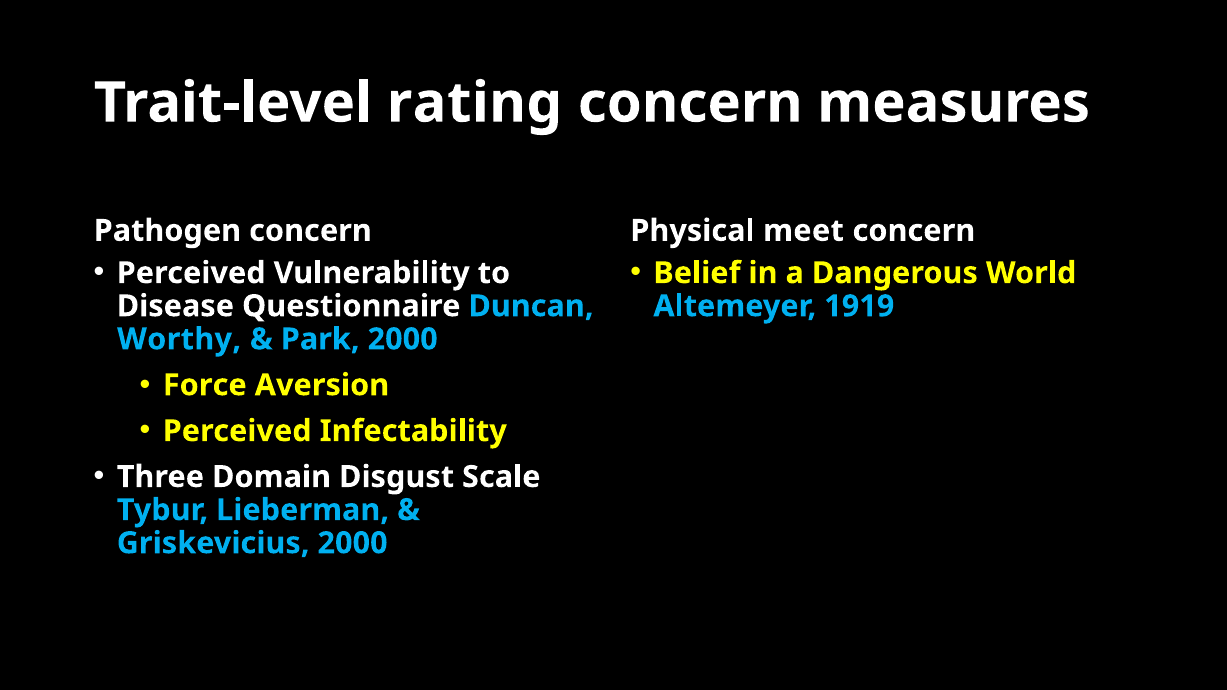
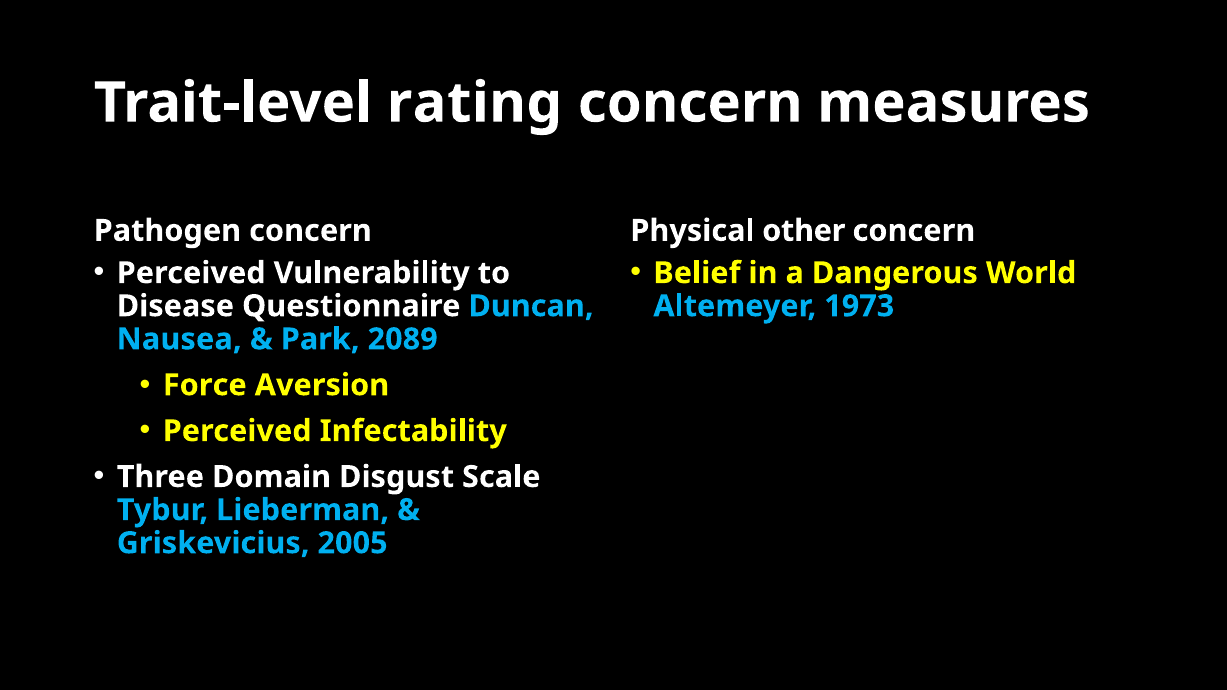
meet: meet -> other (804, 231)
1919: 1919 -> 1973 (859, 306)
Worthy: Worthy -> Nausea (179, 339)
Park 2000: 2000 -> 2089 (403, 339)
Griskevicius 2000: 2000 -> 2005 (353, 543)
